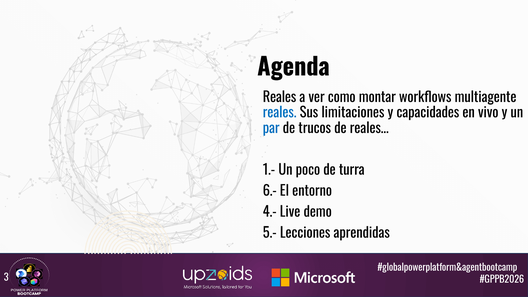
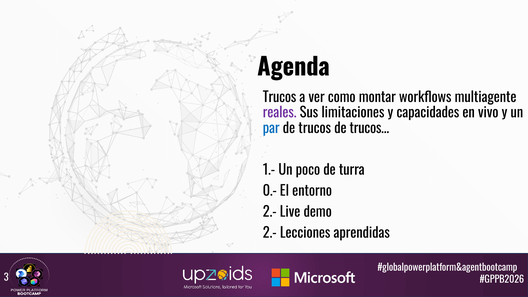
Reales: Reales -> Trucos (280, 97)
reales colour: blue -> purple (280, 113)
reales…: reales… -> trucos… (369, 128)
6.-: 6.- -> 0.- (270, 191)
4.-: 4.- -> 2.- (270, 212)
5.-: 5.- -> 2.- (270, 233)
